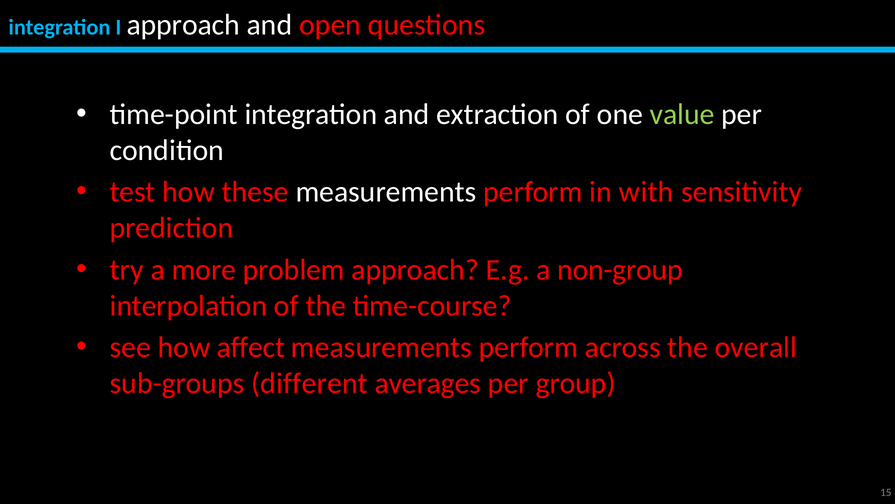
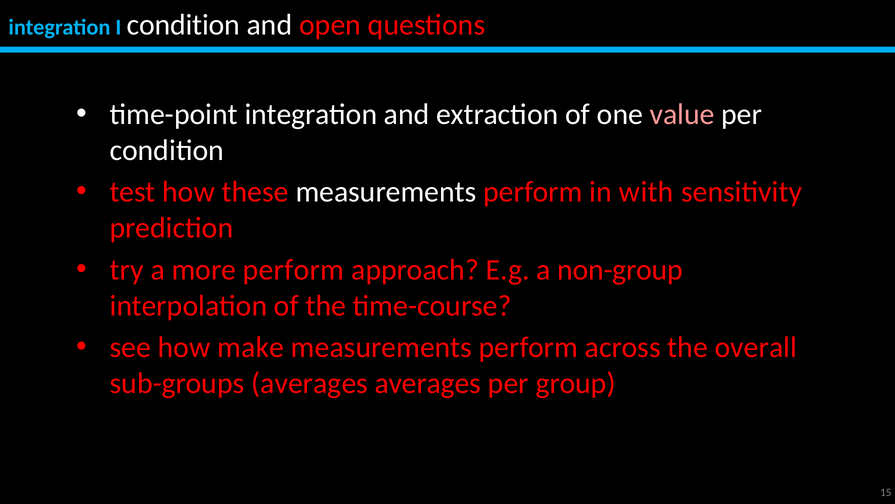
I approach: approach -> condition (183, 25)
value colour: light green -> pink (682, 114)
more problem: problem -> perform (293, 270)
affect: affect -> make (251, 347)
sub-groups different: different -> averages (310, 383)
